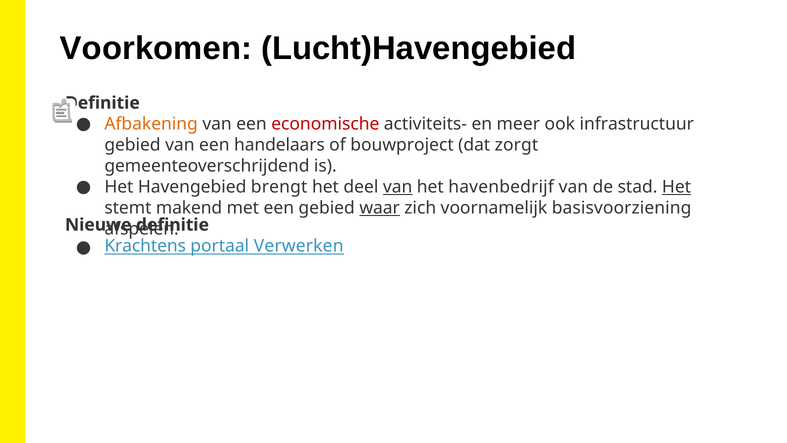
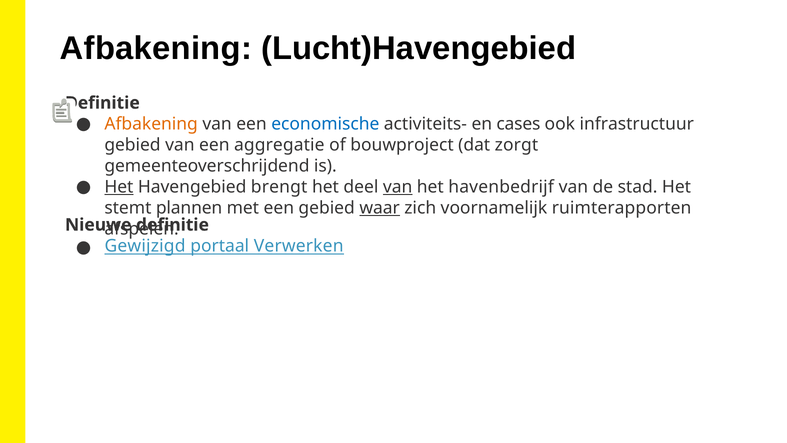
Voorkomen: Voorkomen -> Afbakening (156, 48)
economische colour: red -> blue (325, 124)
meer: meer -> cases (518, 124)
handelaars: handelaars -> aggregatie (279, 145)
Het underline: none -> present (119, 187)
Het underline: present -> none (676, 187)
makend: makend -> plannen (189, 208)
basisvoorziening: basisvoorziening -> ruimterapporten (622, 208)
Krachtens: Krachtens -> Gewijzigd (145, 246)
